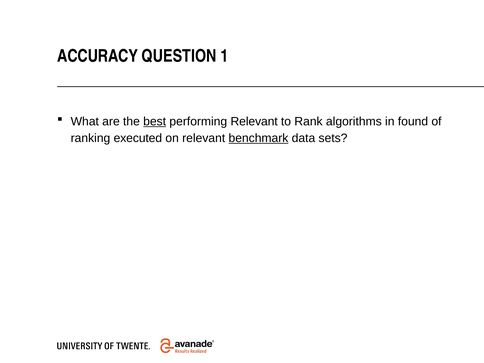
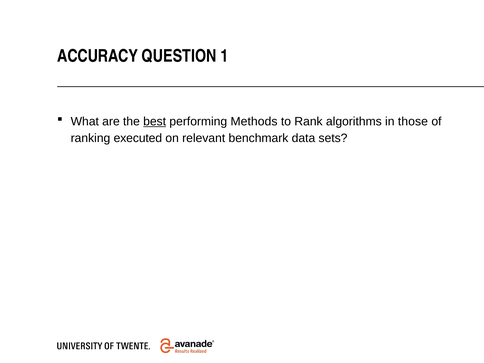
performing Relevant: Relevant -> Methods (254, 121)
found: found -> those (413, 121)
benchmark underline: present -> none (258, 138)
